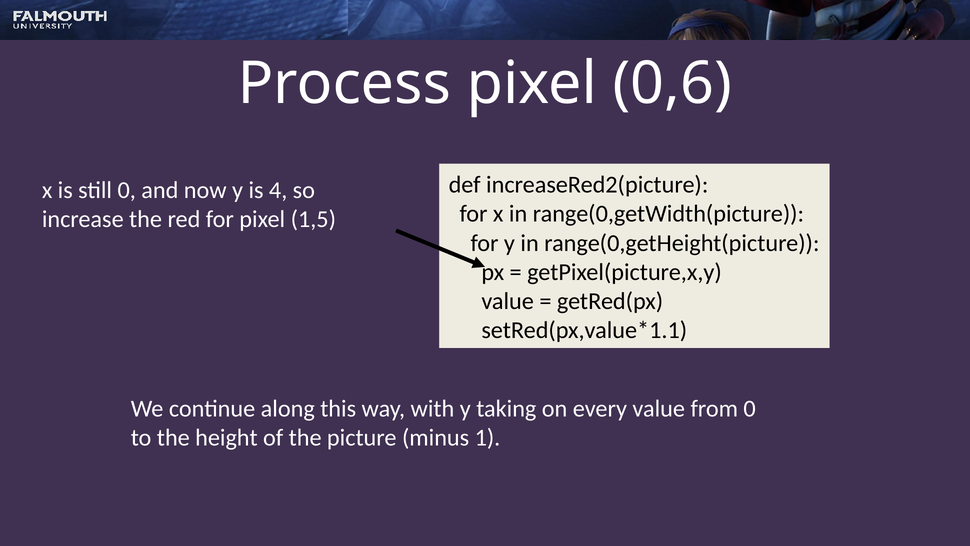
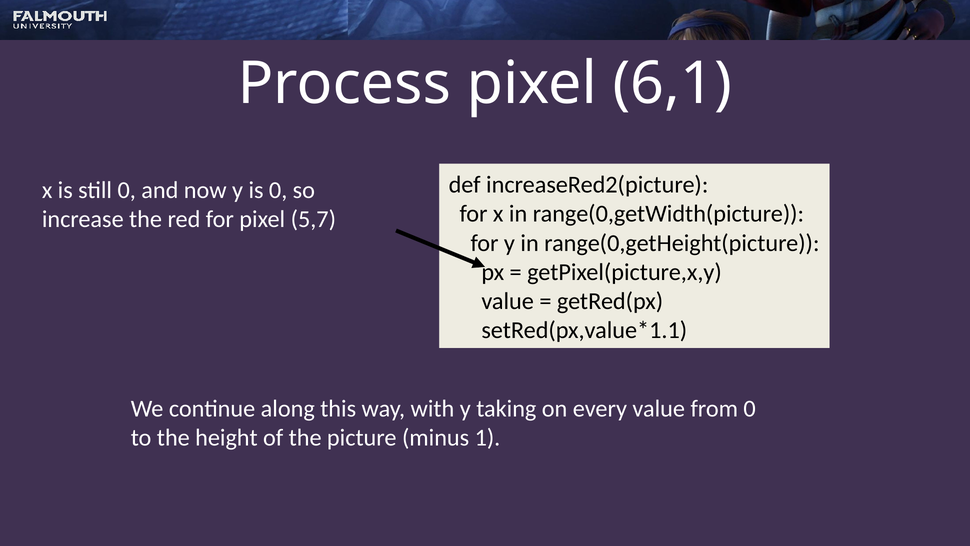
0,6: 0,6 -> 6,1 (672, 84)
is 4: 4 -> 0 (278, 190)
1,5: 1,5 -> 5,7 (313, 219)
